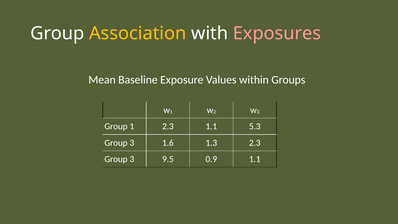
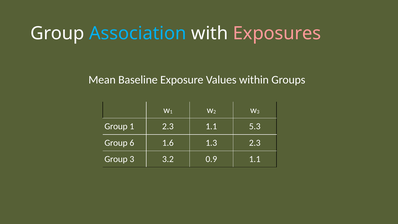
Association colour: yellow -> light blue (138, 33)
3: 3 -> 6 (132, 143)
9.5: 9.5 -> 3.2 (168, 159)
